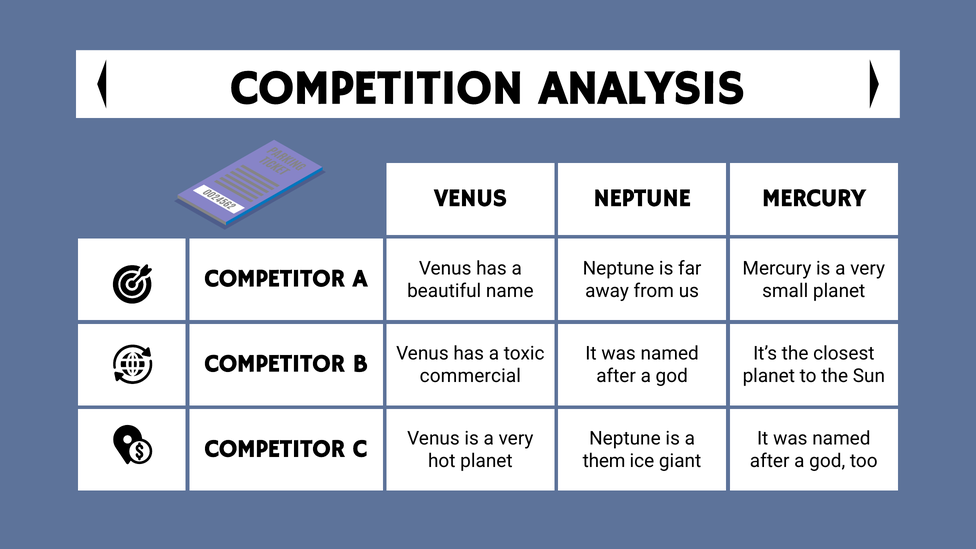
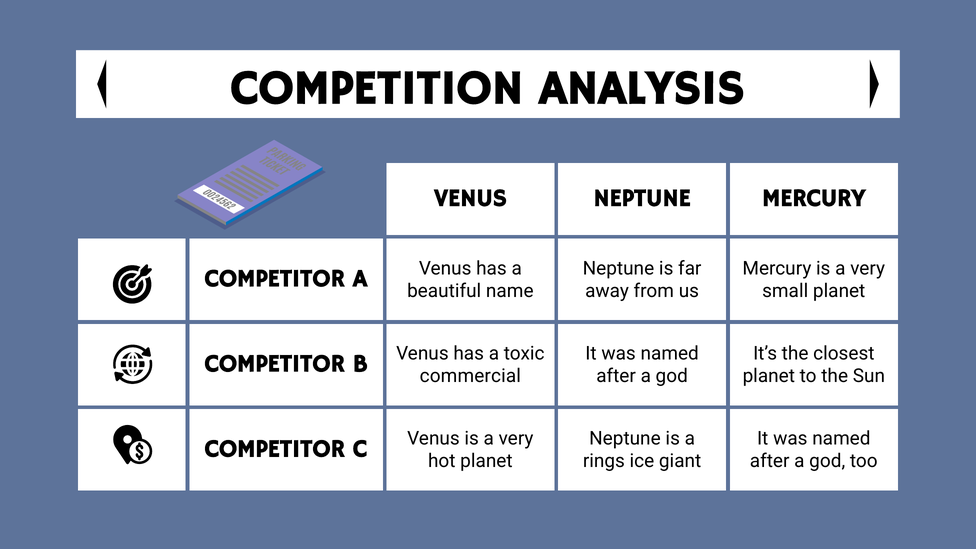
them: them -> rings (604, 461)
